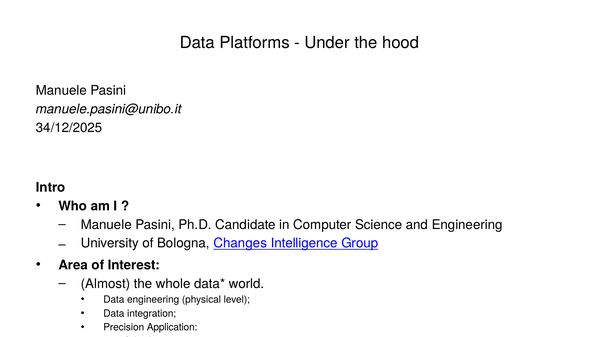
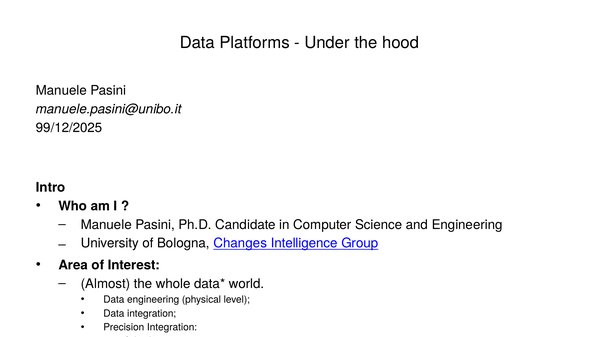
34/12/2025: 34/12/2025 -> 99/12/2025 (69, 128)
Precision Application: Application -> Integration (172, 327)
